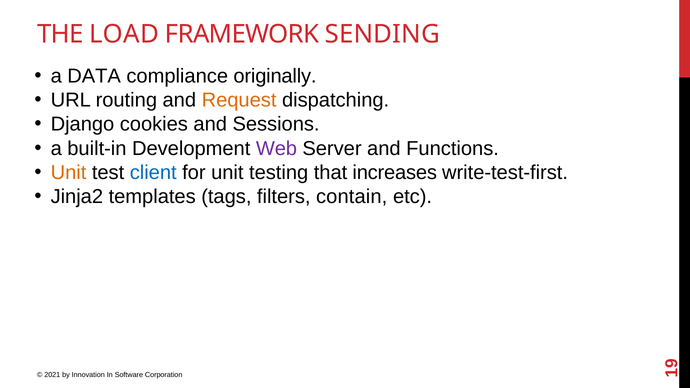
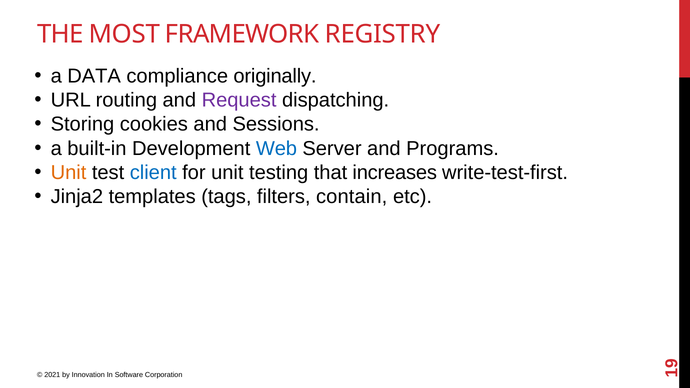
LOAD: LOAD -> MOST (124, 34)
SENDING: SENDING -> REGISTRY (383, 34)
Request colour: orange -> purple (239, 100)
Django: Django -> Storing (82, 124)
Web colour: purple -> blue (277, 149)
Functions: Functions -> Programs (453, 149)
